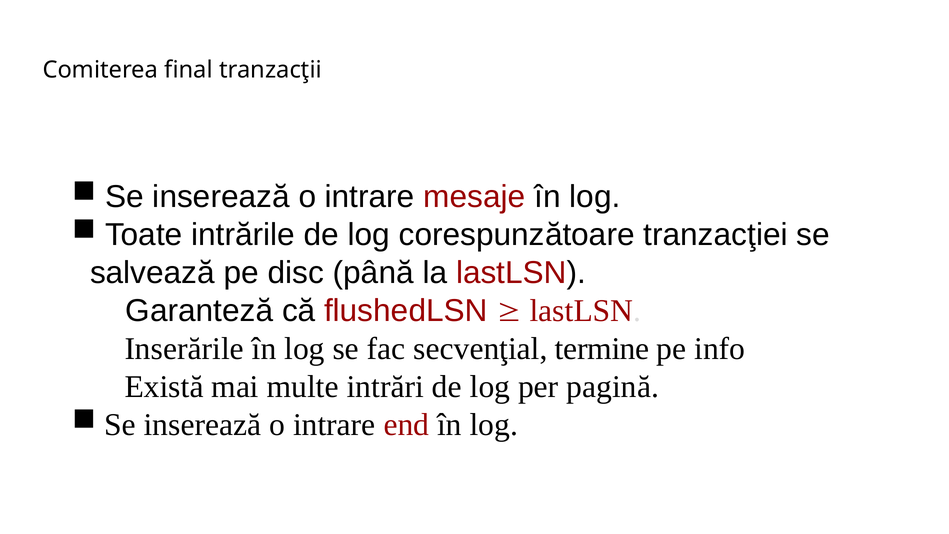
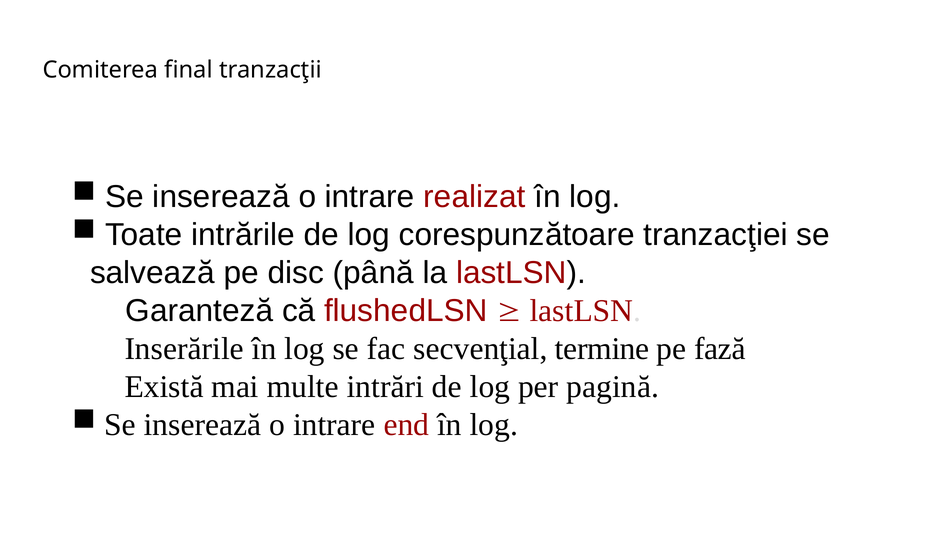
mesaje: mesaje -> realizat (474, 197)
info: info -> fază (720, 349)
